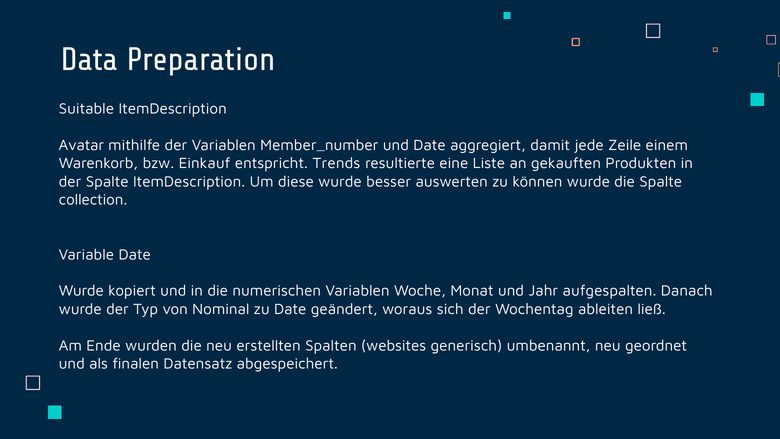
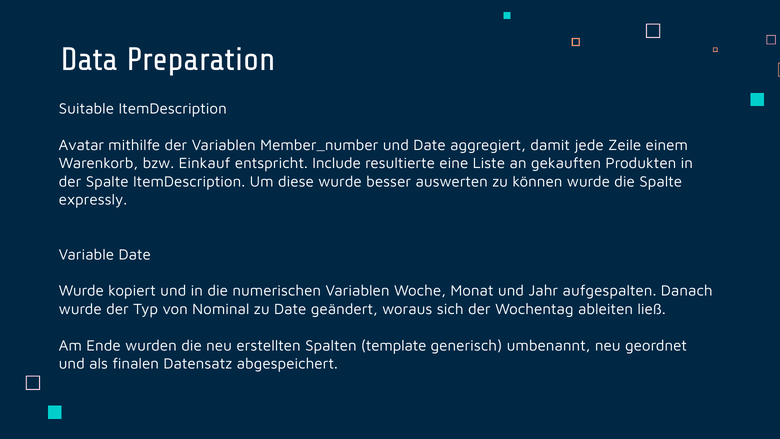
Trends: Trends -> Include (337, 163)
collection: collection -> expressly (93, 200)
websites: websites -> template (394, 345)
